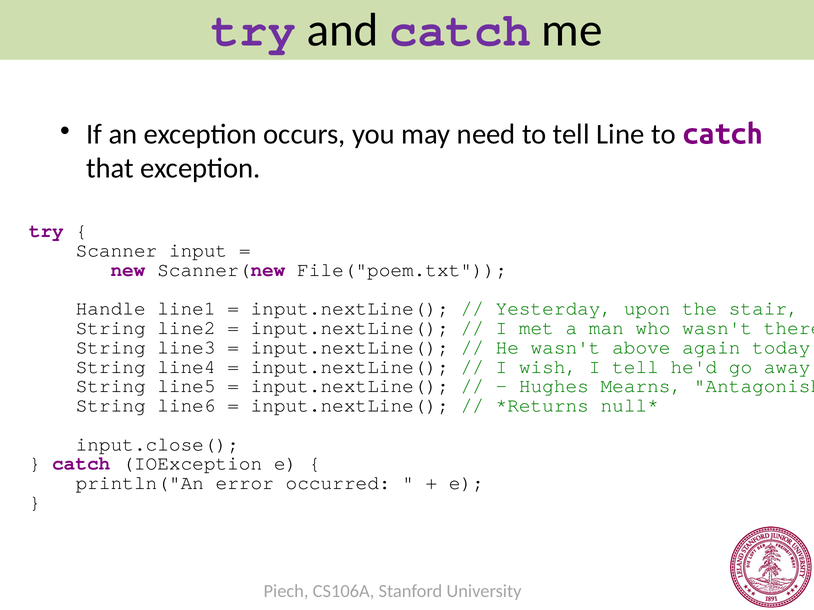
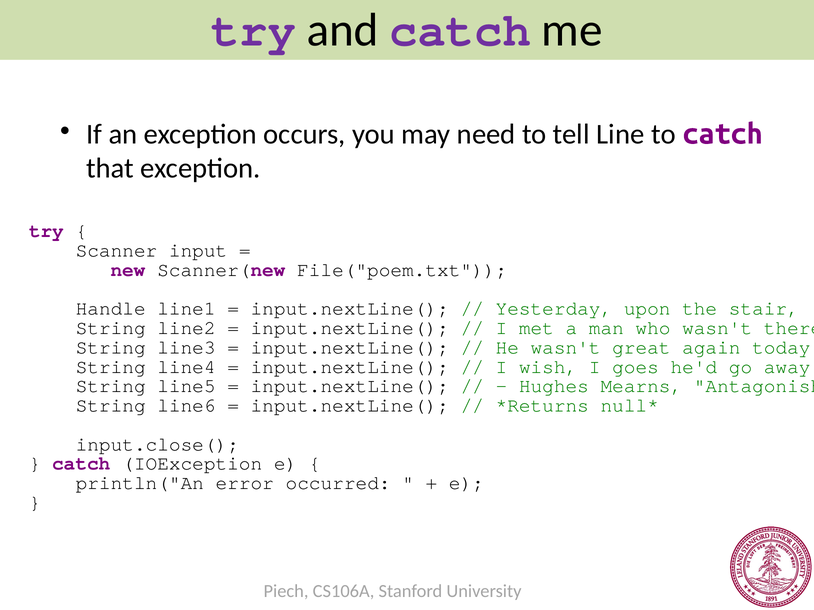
above: above -> great (641, 348)
I tell: tell -> goes (636, 367)
